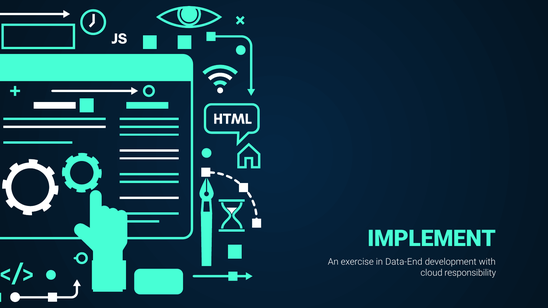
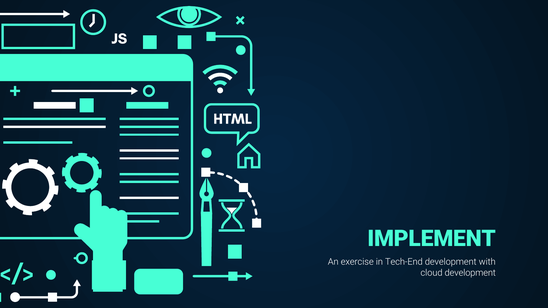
Data-End: Data-End -> Tech-End (404, 262)
cloud responsibility: responsibility -> development (470, 273)
